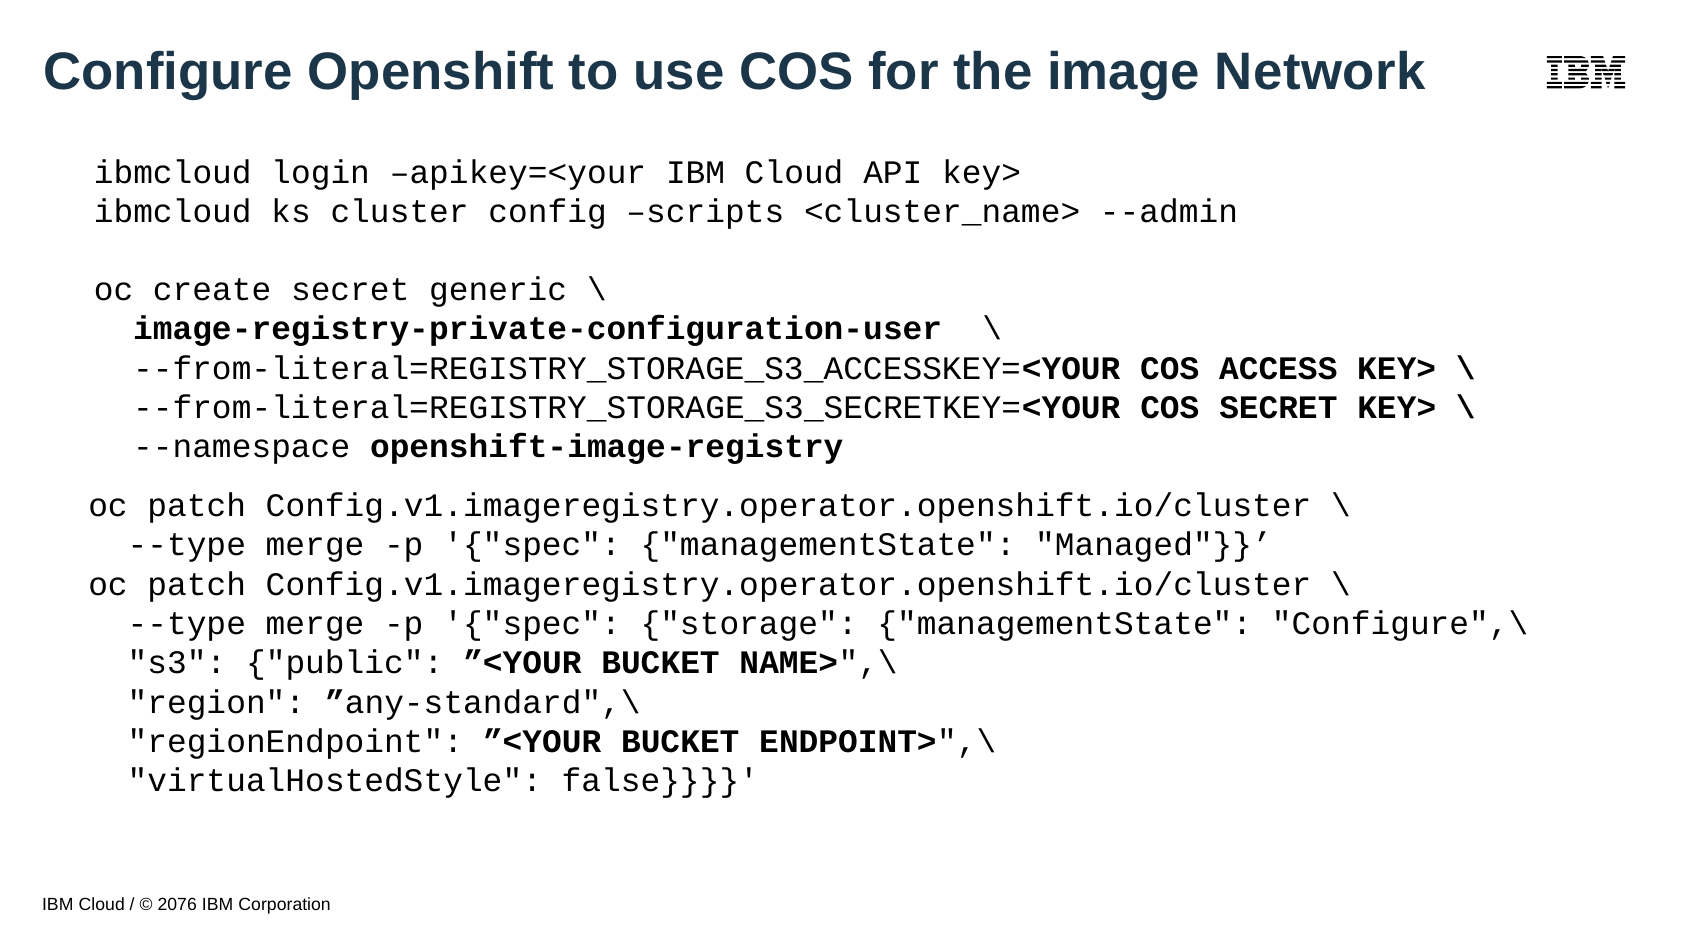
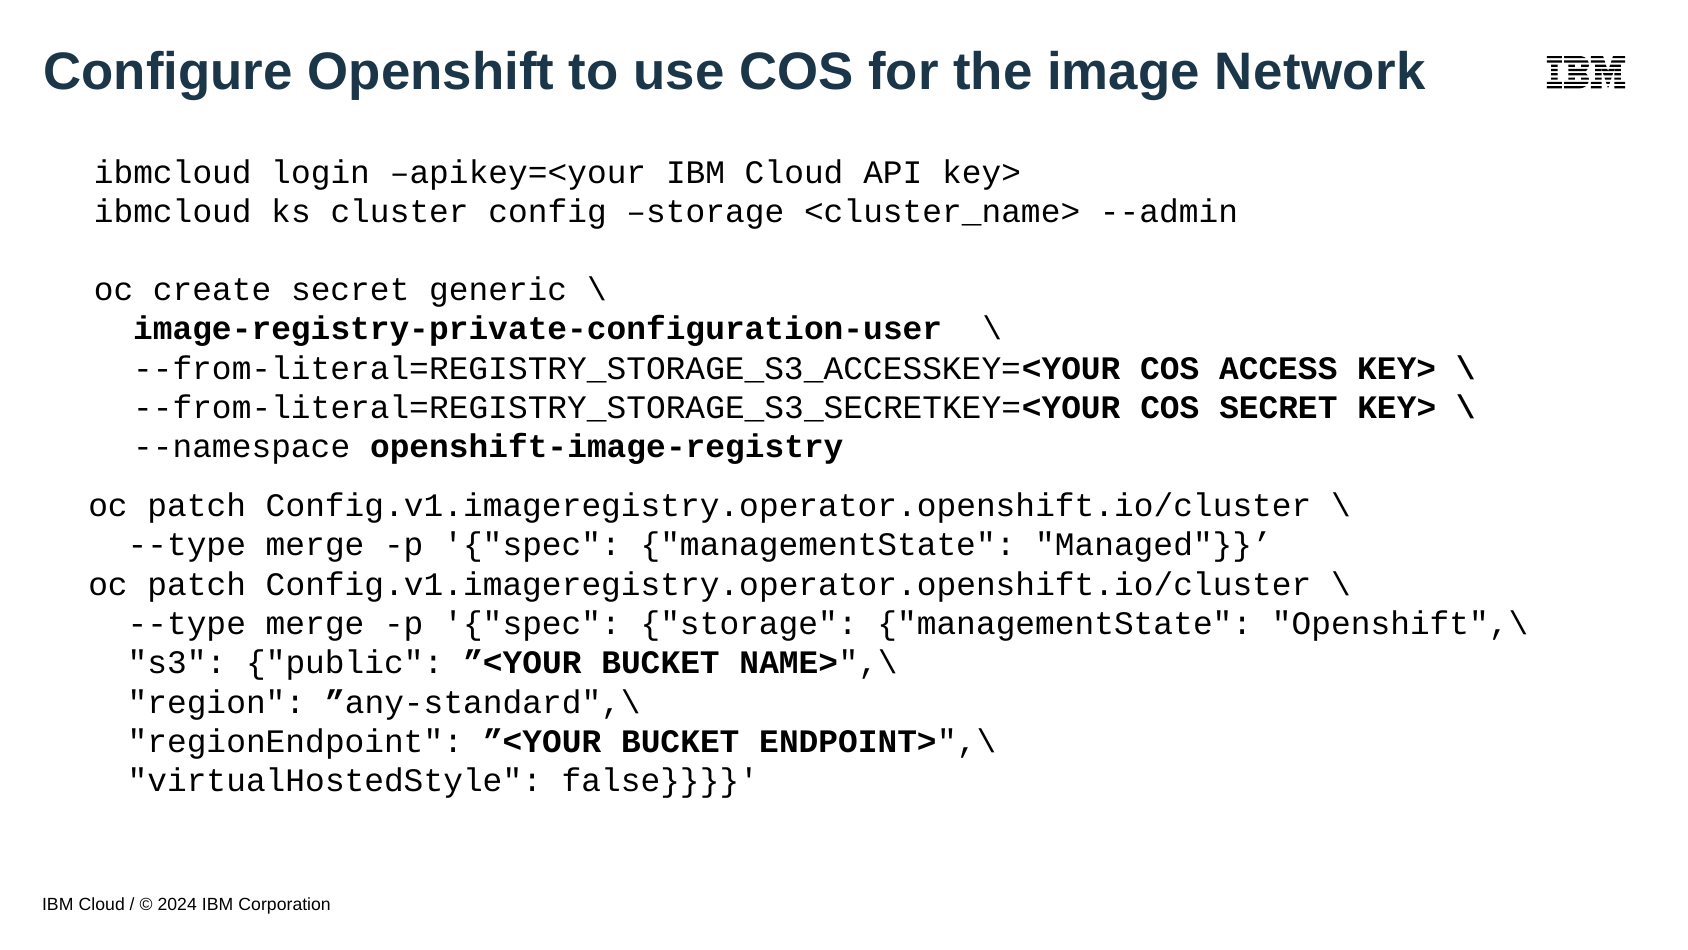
config scripts: scripts -> storage (705, 212)
Configure",\: Configure",\ -> Openshift",\ (1400, 624)
2076: 2076 -> 2024 (177, 905)
